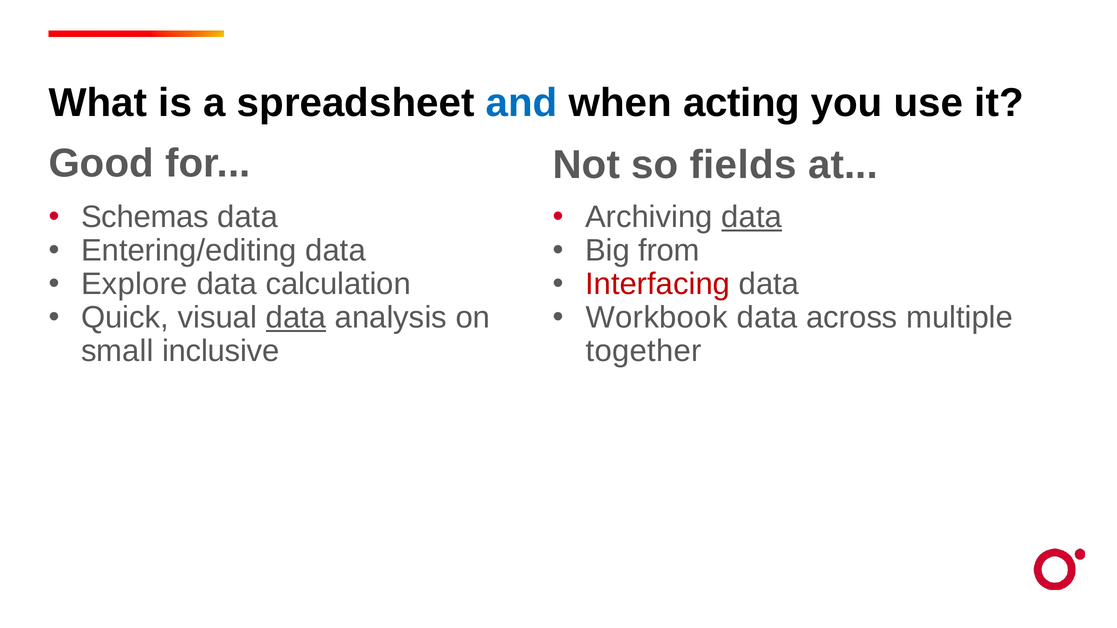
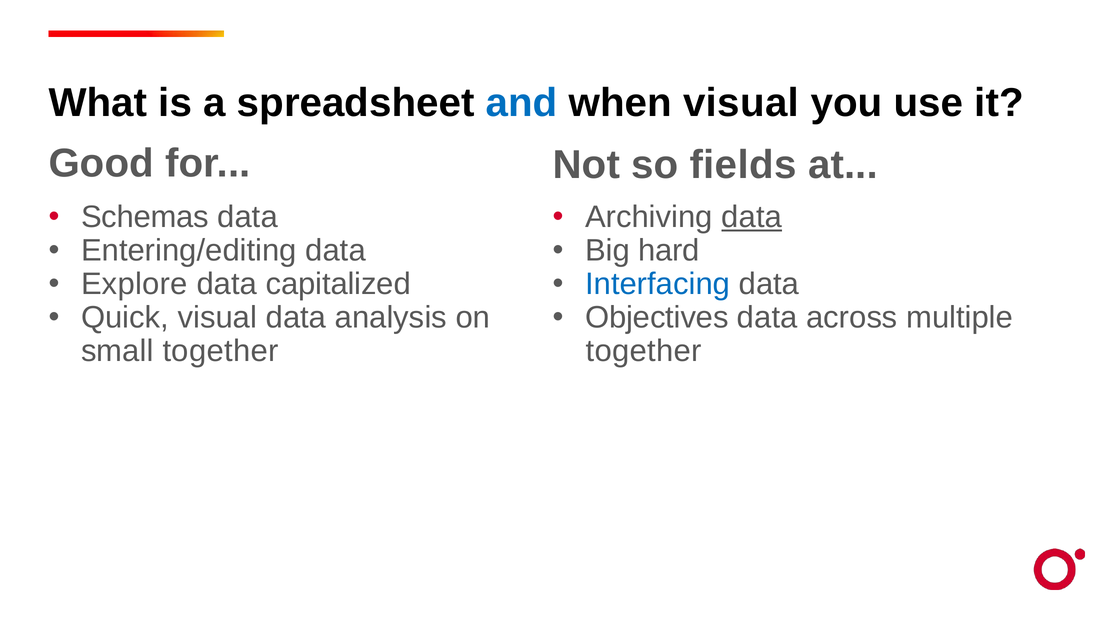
when acting: acting -> visual (741, 103)
from: from -> hard (669, 251)
Interfacing colour: red -> blue (658, 284)
calculation: calculation -> capitalized (338, 284)
Workbook: Workbook -> Objectives (657, 318)
data underline: present -> none (296, 318)
small inclusive: inclusive -> together (221, 351)
